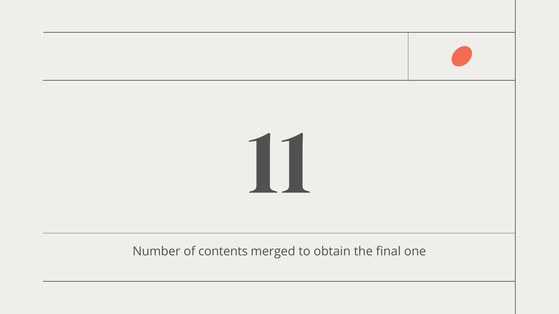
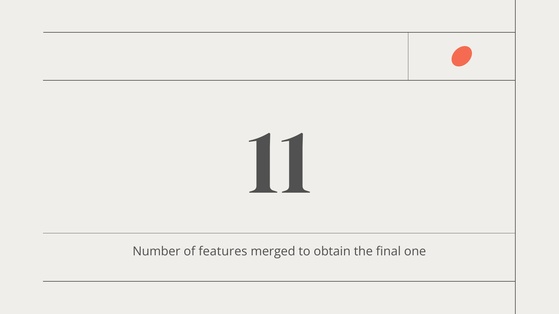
contents: contents -> features (223, 252)
